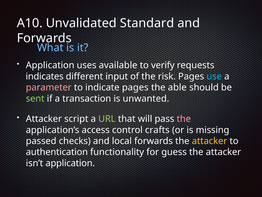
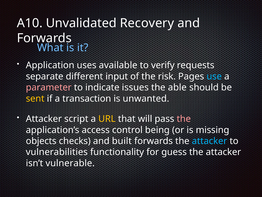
Standard: Standard -> Recovery (147, 23)
indicates: indicates -> separate (45, 76)
indicate pages: pages -> issues (135, 87)
sent colour: light green -> yellow (35, 98)
URL colour: light green -> yellow (107, 119)
crafts: crafts -> being (157, 130)
passed: passed -> objects (41, 141)
local: local -> built (122, 141)
attacker colour: yellow -> light blue (209, 141)
authentication: authentication -> vulnerabilities (57, 152)
isn’t application: application -> vulnerable (70, 163)
